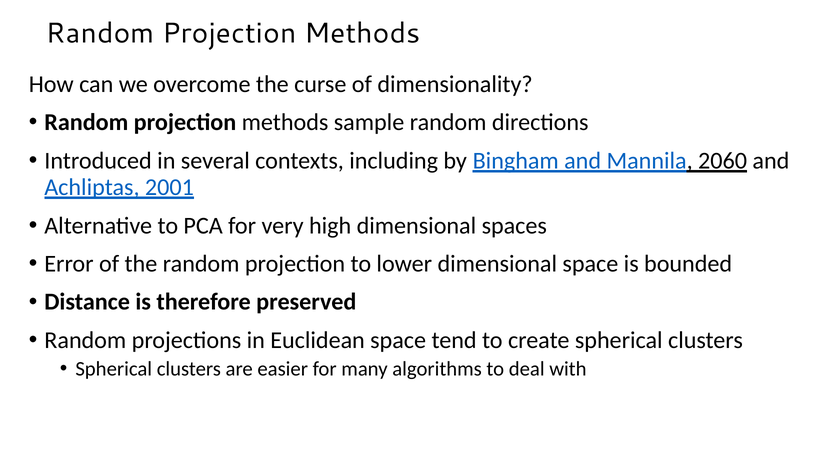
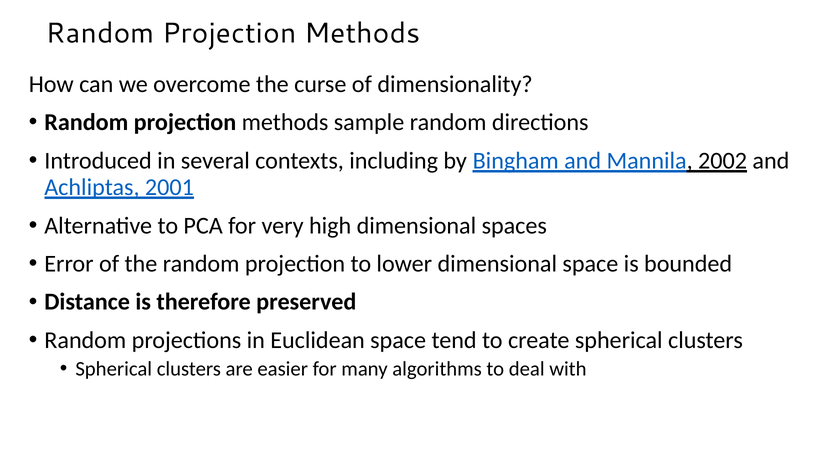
2060: 2060 -> 2002 (723, 161)
